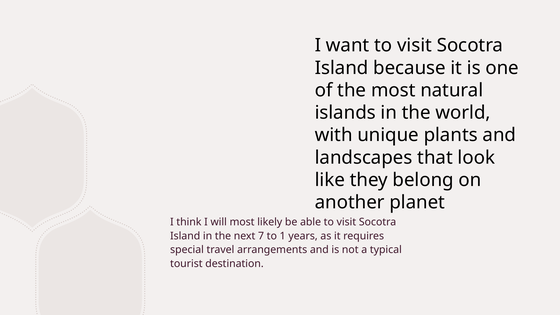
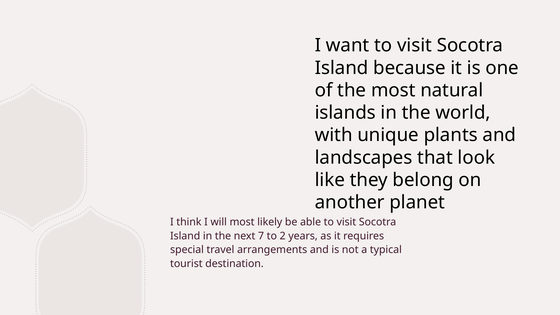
1: 1 -> 2 (283, 236)
